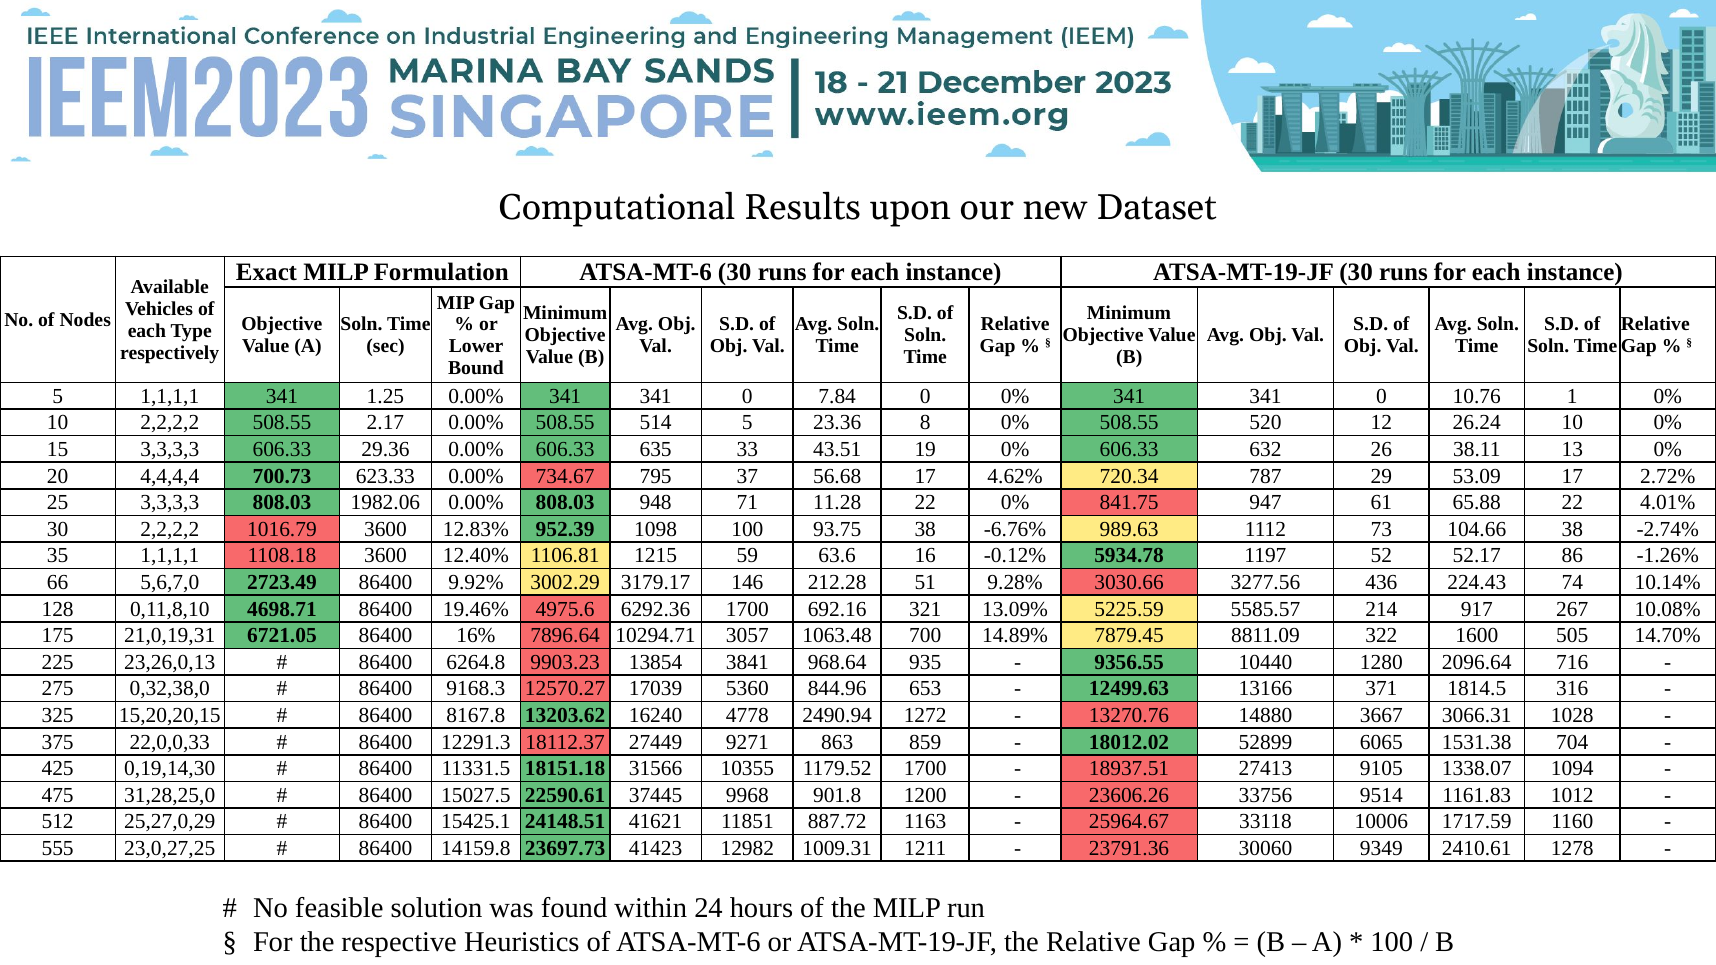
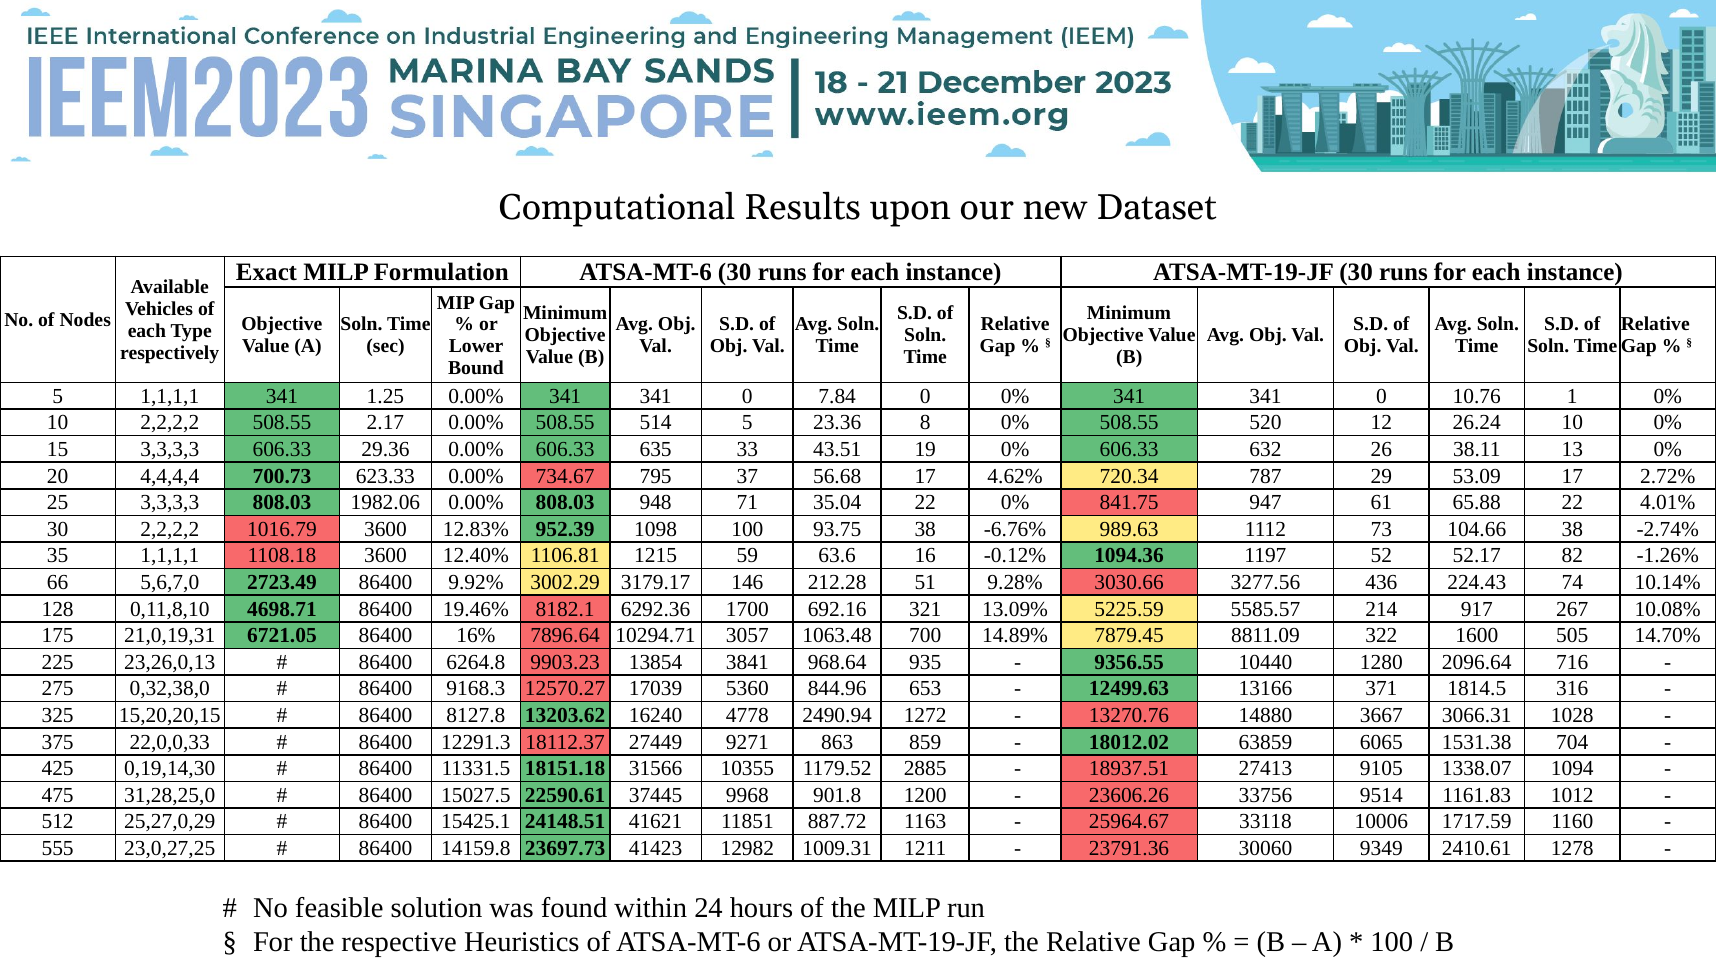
11.28: 11.28 -> 35.04 (837, 503)
5934.78: 5934.78 -> 1094.36 (1129, 556)
86: 86 -> 82 (1572, 556)
4975.6: 4975.6 -> 8182.1 (565, 609)
8167.8: 8167.8 -> 8127.8 (476, 716)
52899: 52899 -> 63859 (1265, 742)
1179.52 1700: 1700 -> 2885 (925, 769)
